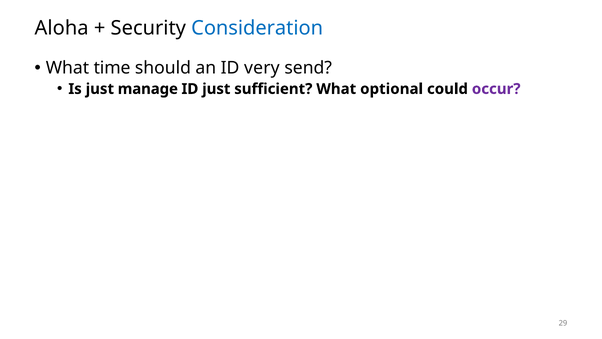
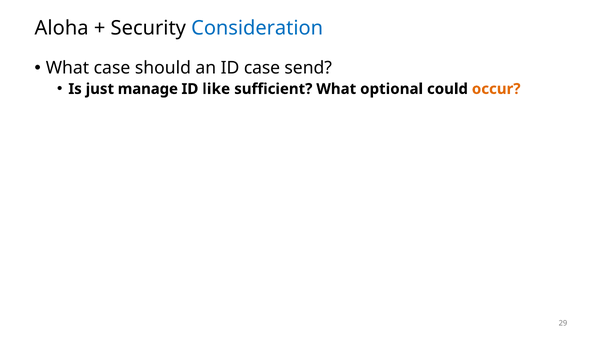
What time: time -> case (112, 68)
ID very: very -> case (262, 68)
ID just: just -> like (216, 89)
occur colour: purple -> orange (496, 89)
